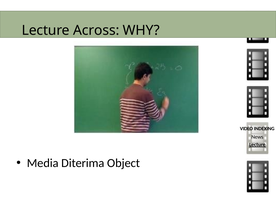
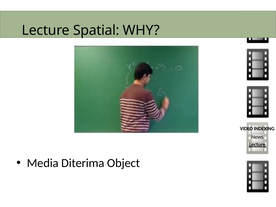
Across: Across -> Spatial (96, 30)
